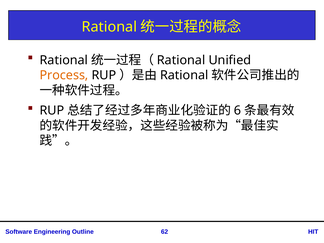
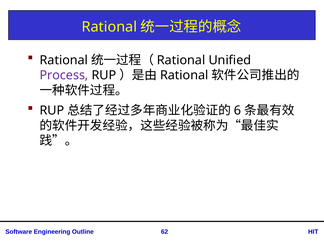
Process colour: orange -> purple (64, 75)
